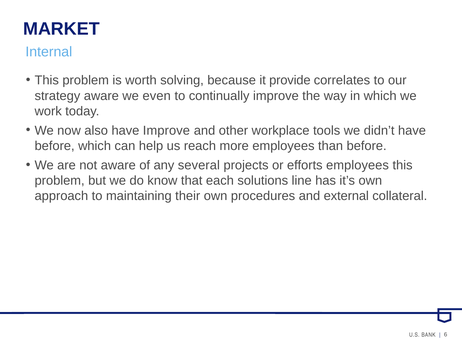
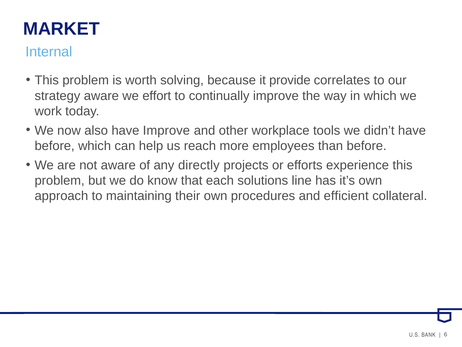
even: even -> effort (157, 96)
several: several -> directly (199, 165)
efforts employees: employees -> experience (358, 165)
external: external -> efficient (346, 196)
